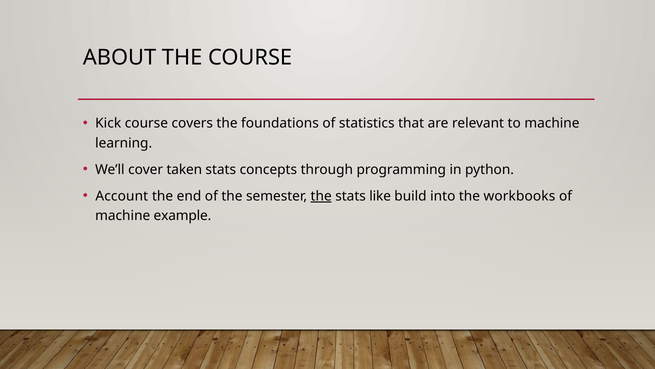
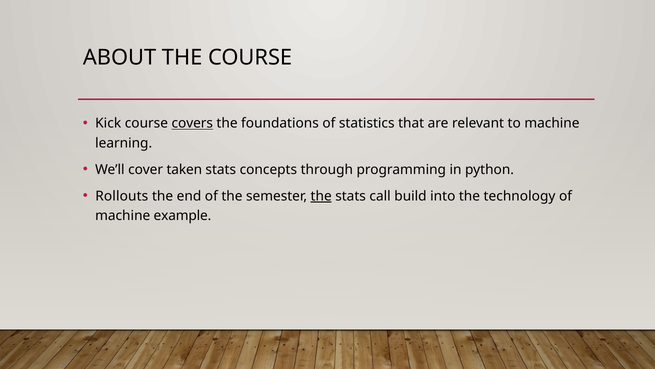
covers underline: none -> present (192, 123)
Account: Account -> Rollouts (122, 196)
like: like -> call (380, 196)
workbooks: workbooks -> technology (519, 196)
